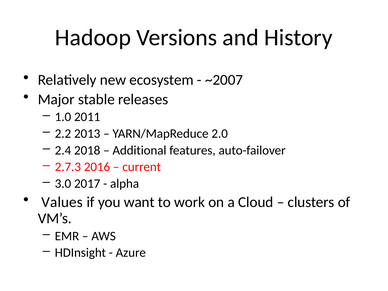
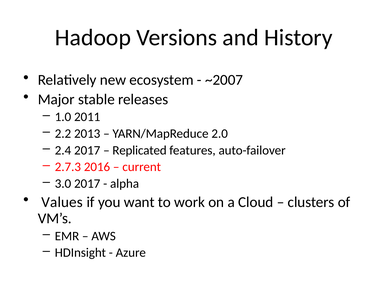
2.4 2018: 2018 -> 2017 (87, 150)
Additional: Additional -> Replicated (140, 150)
